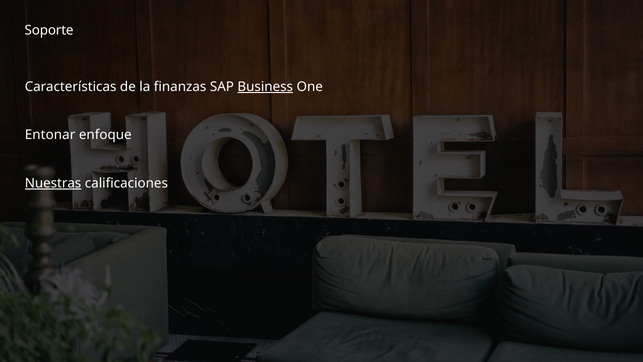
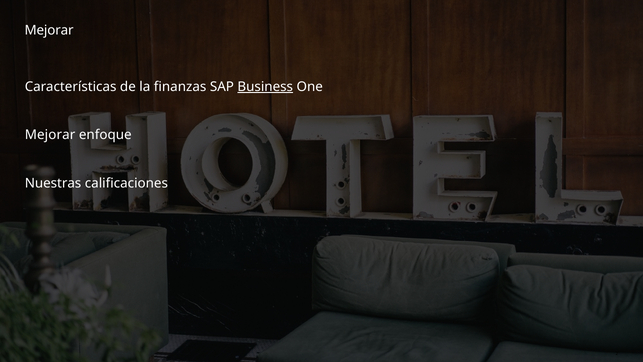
Soporte: Soporte -> Mejorar (49, 30)
Entonar: Entonar -> Mejorar (50, 135)
Nuestras underline: present -> none (53, 183)
